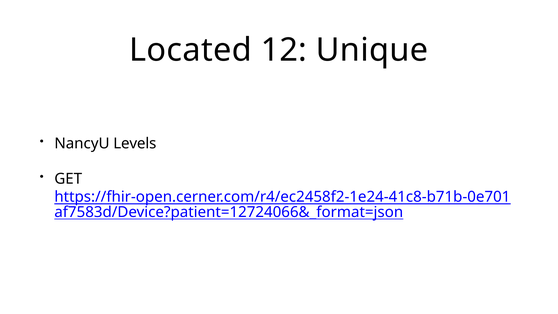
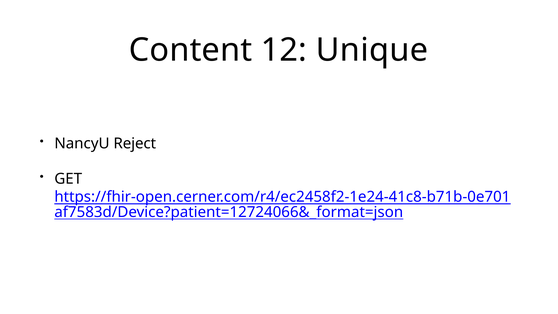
Located: Located -> Content (191, 50)
Levels: Levels -> Reject (135, 144)
